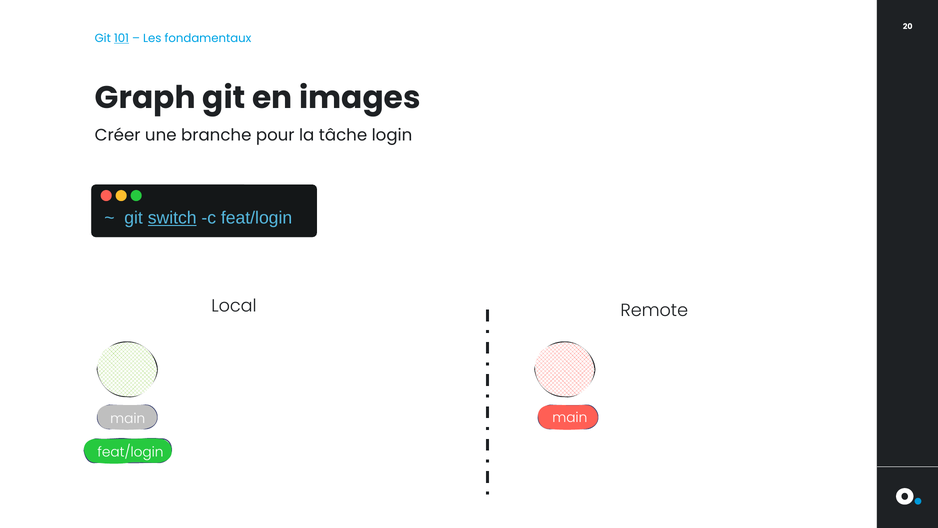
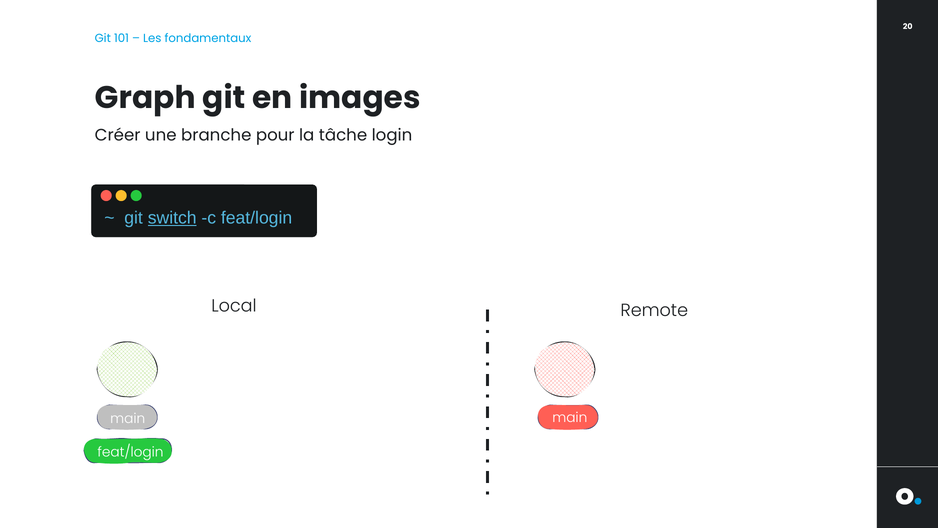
101 underline: present -> none (121, 38)
